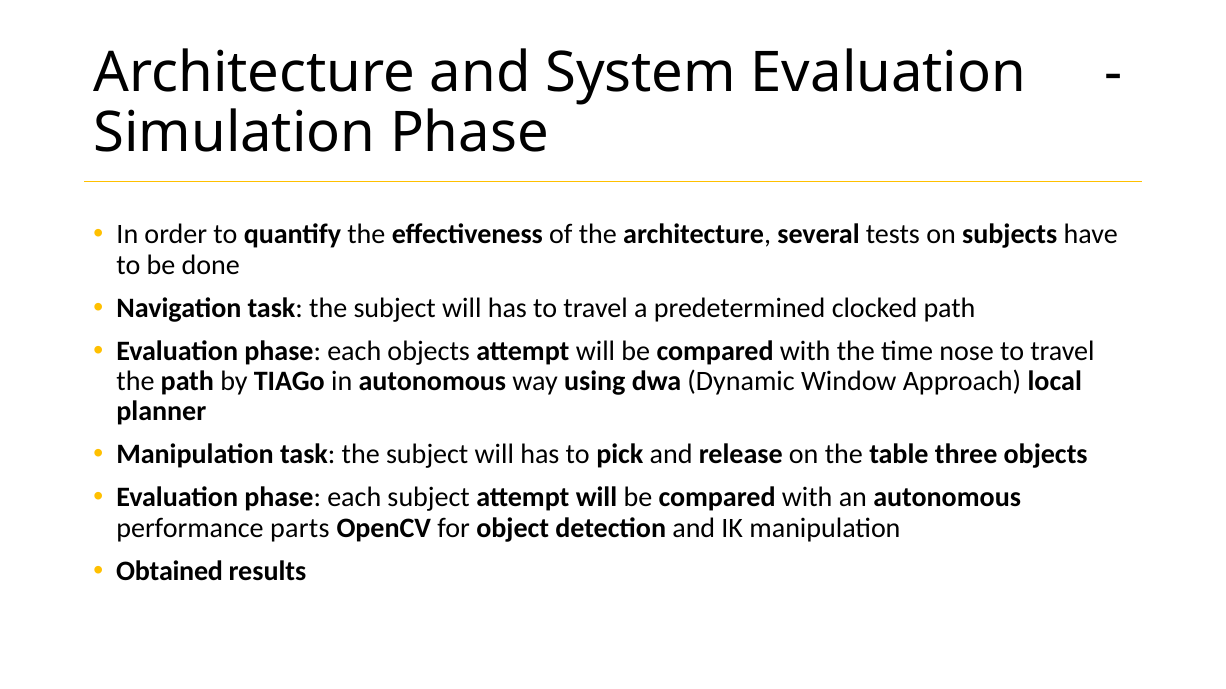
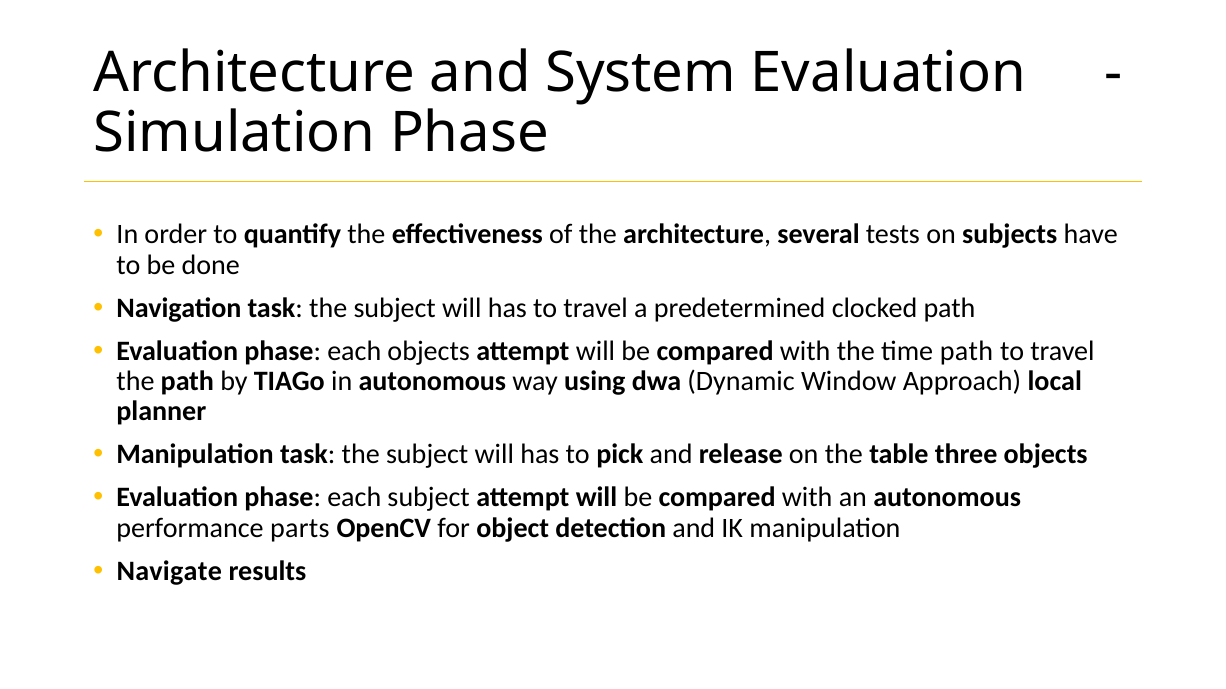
time nose: nose -> path (967, 351)
Obtained: Obtained -> Navigate (169, 572)
